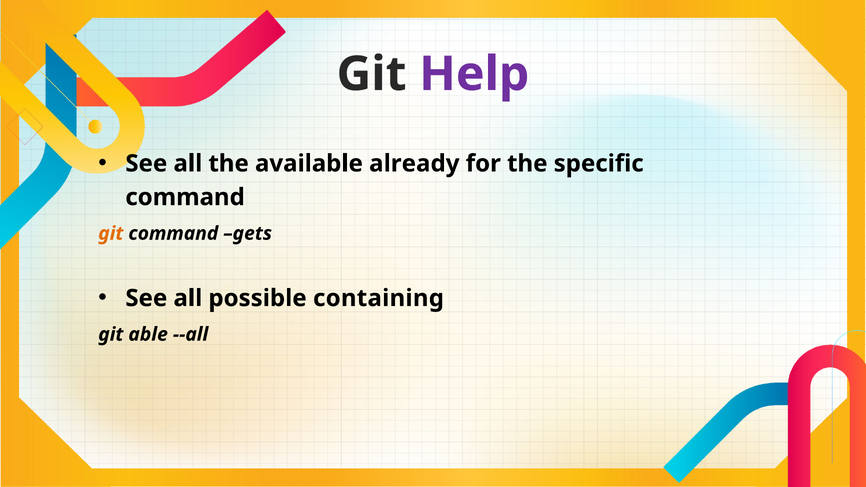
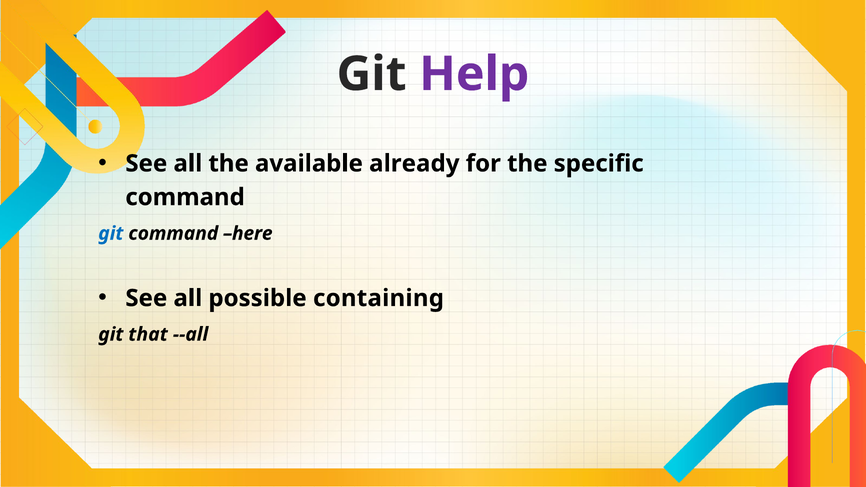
git colour: orange -> blue (111, 233)
gets: gets -> here (248, 233)
able: able -> that (148, 334)
